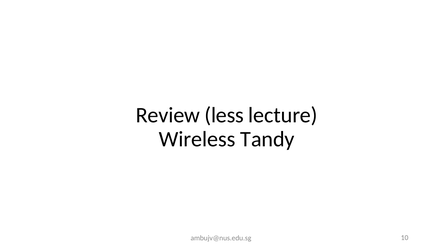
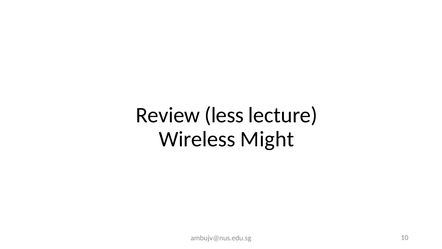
Tandy: Tandy -> Might (267, 139)
